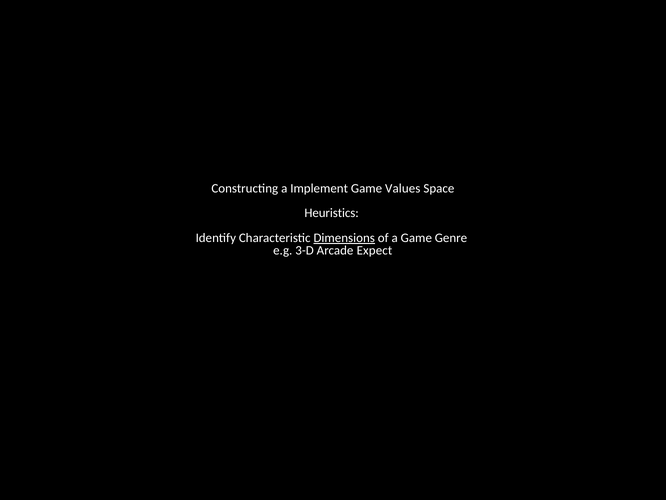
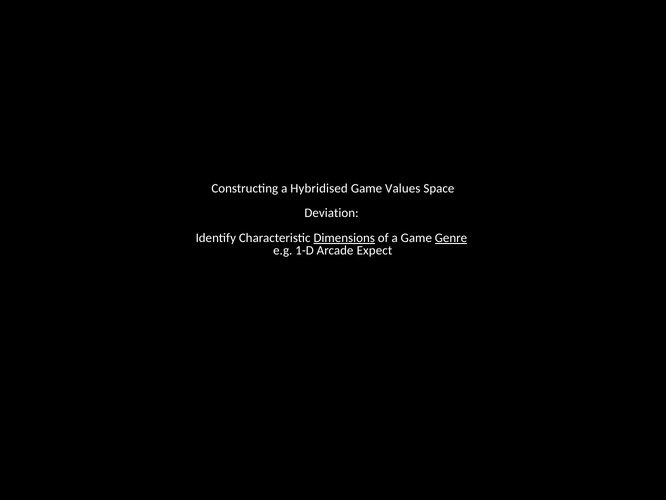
Implement: Implement -> Hybridised (319, 188)
Heuristics: Heuristics -> Deviation (332, 213)
Genre underline: none -> present (451, 238)
3-D: 3-D -> 1-D (305, 250)
